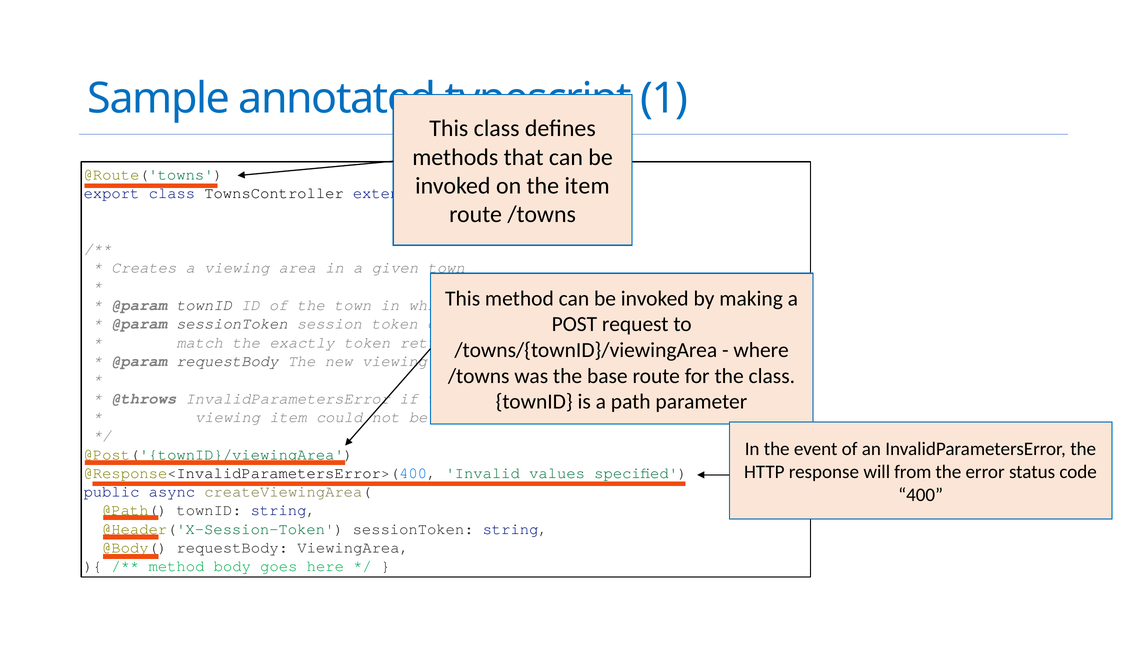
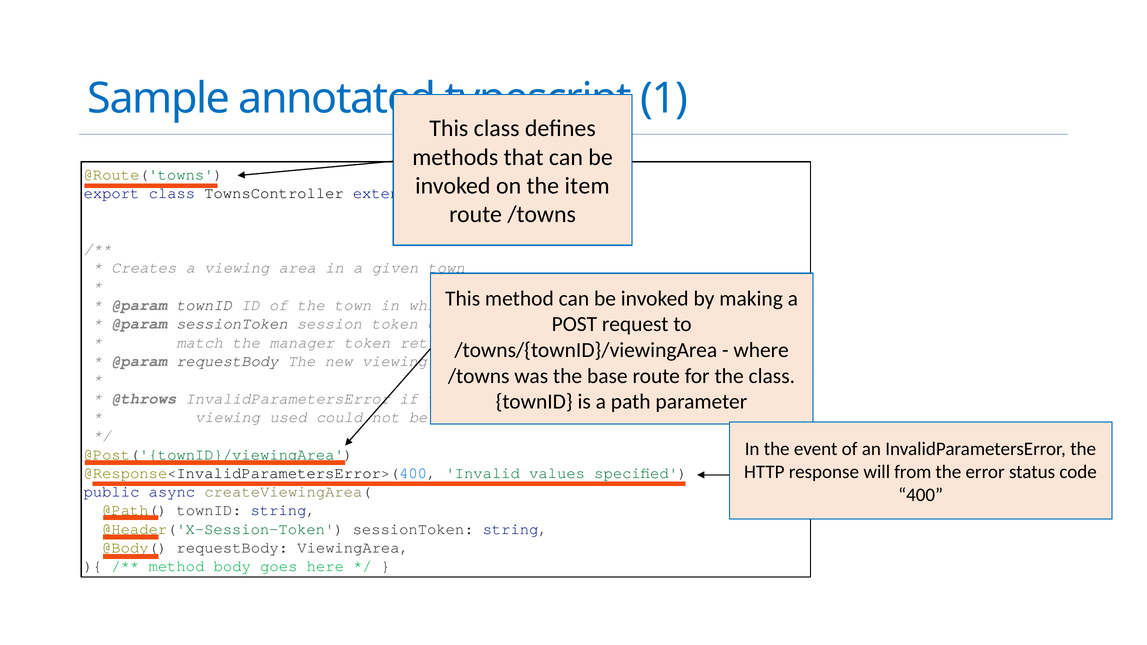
exactly: exactly -> manager (302, 343)
viewing item: item -> used (288, 417)
